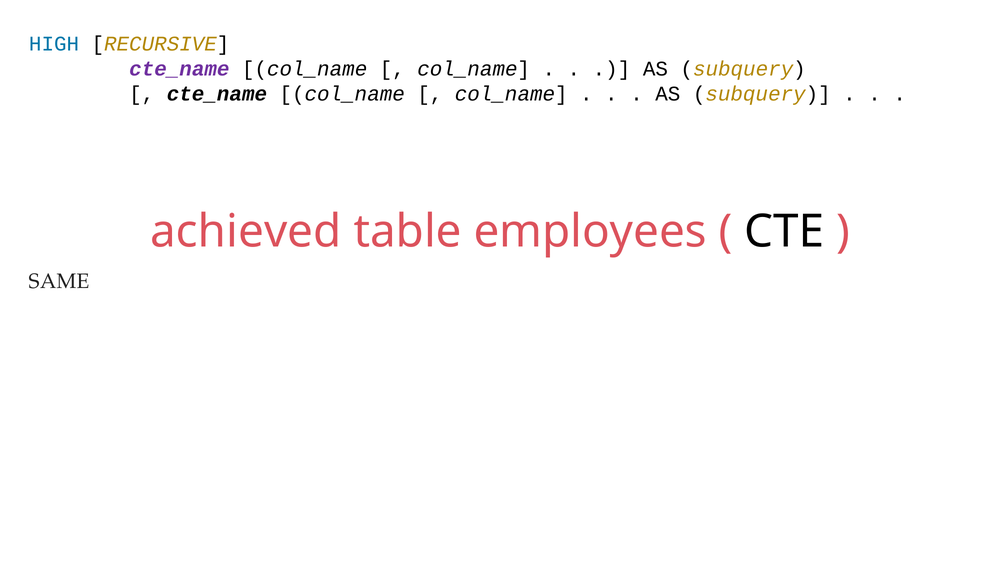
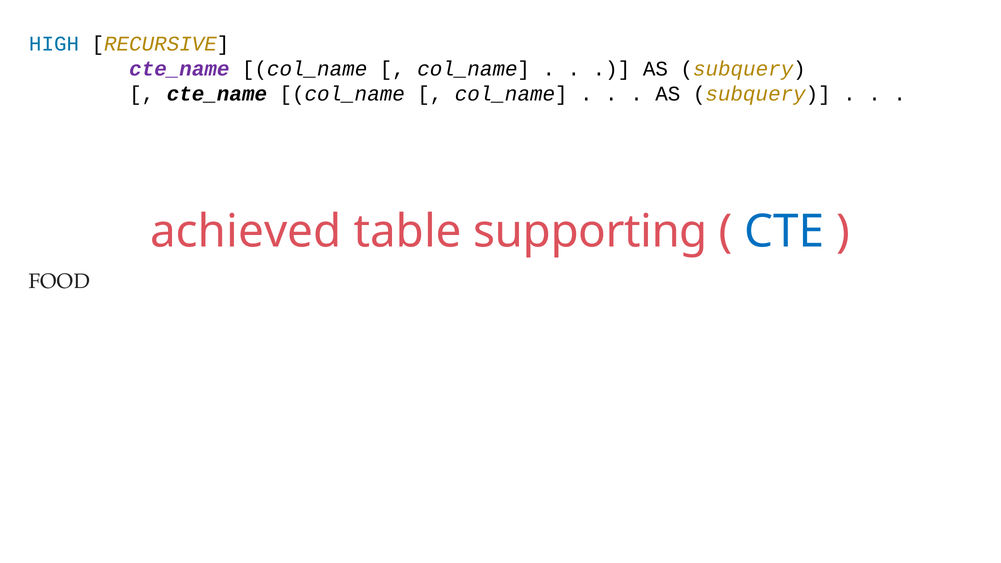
employees: employees -> supporting (590, 232)
CTE colour: black -> blue (784, 232)
SAME: SAME -> FOOD (59, 281)
